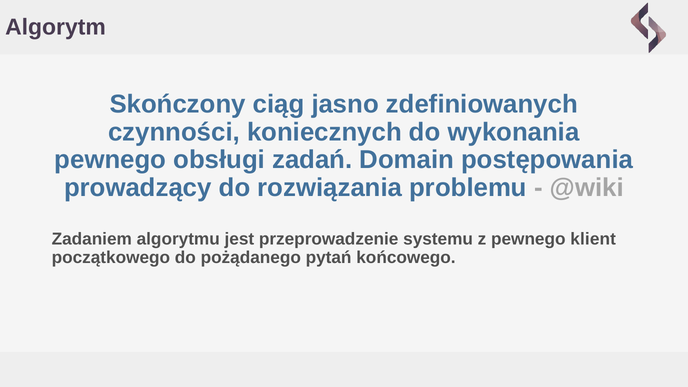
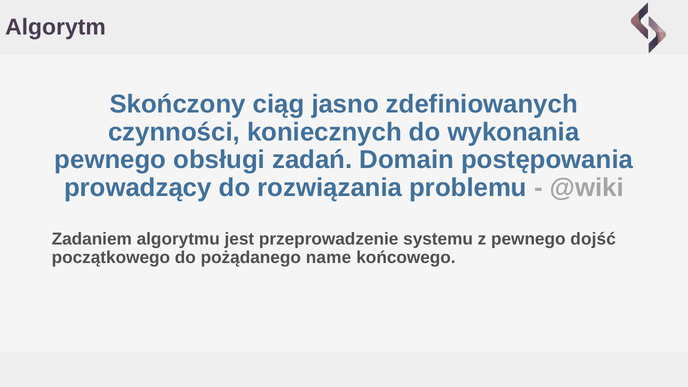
klient: klient -> dojść (593, 239)
pytań: pytań -> name (328, 258)
